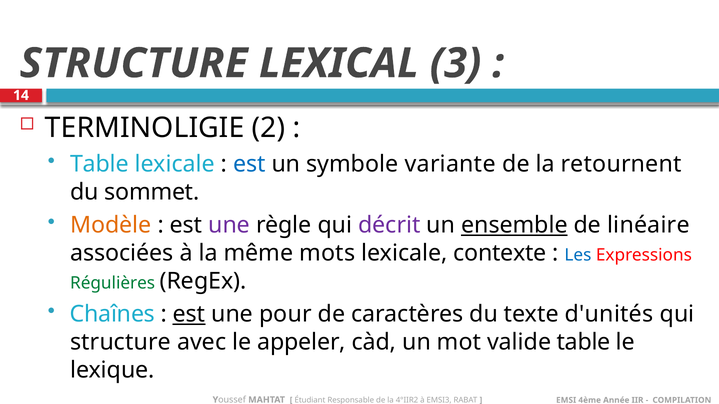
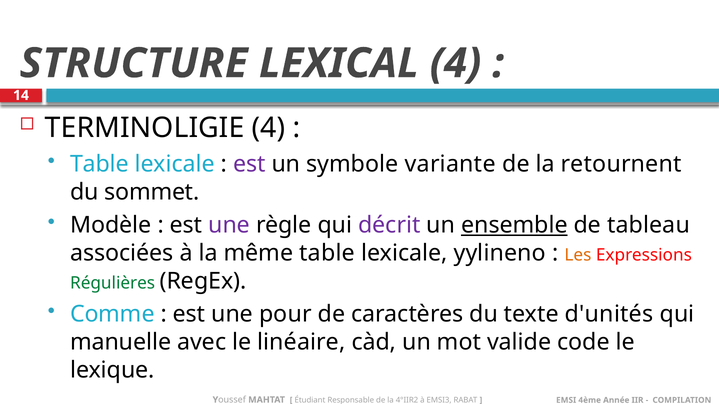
LEXICAL 3: 3 -> 4 (456, 63)
TERMINOLIGIE 2: 2 -> 4 (269, 128)
est colour: blue -> purple (249, 164)
Modèle colour: orange -> black (111, 225)
linéaire: linéaire -> tableau (649, 225)
même mots: mots -> table (327, 253)
contexte: contexte -> yylineno (500, 253)
Les colour: blue -> orange (578, 255)
Chaînes: Chaînes -> Comme (112, 315)
est underline: present -> none (189, 315)
structure: structure -> manuelle (121, 342)
appeler: appeler -> linéaire (301, 342)
valide table: table -> code (583, 342)
